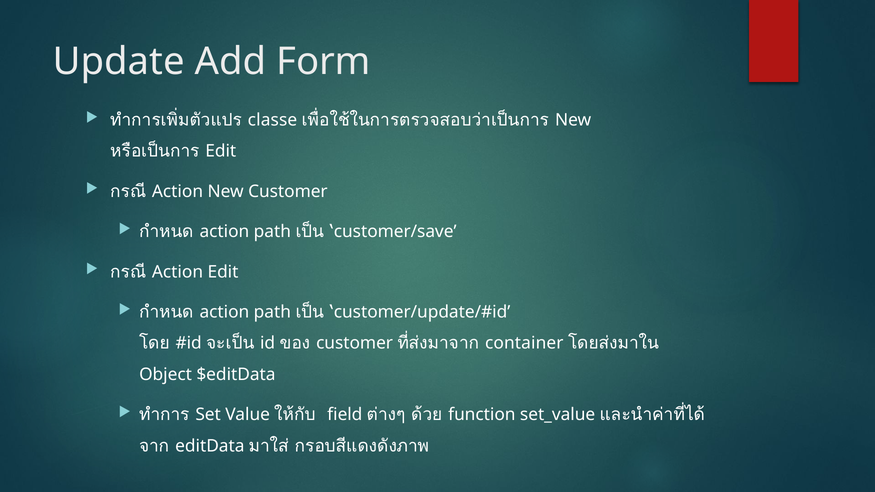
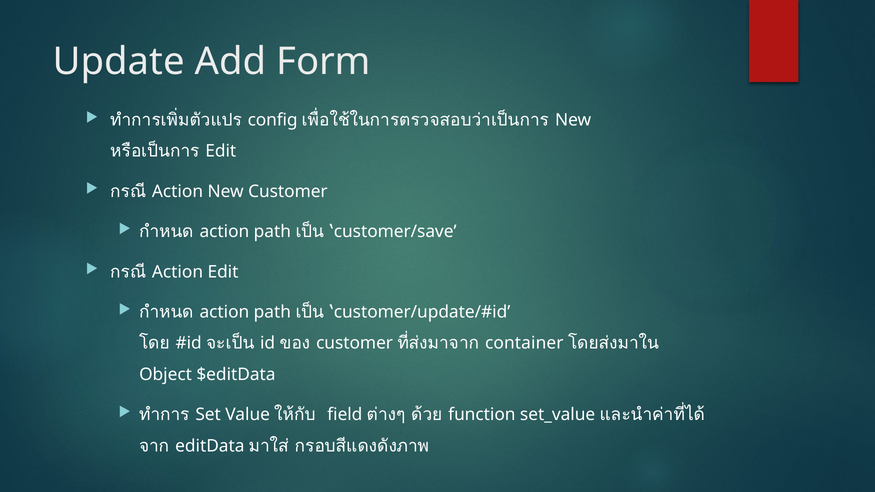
classe: classe -> config (273, 120)
